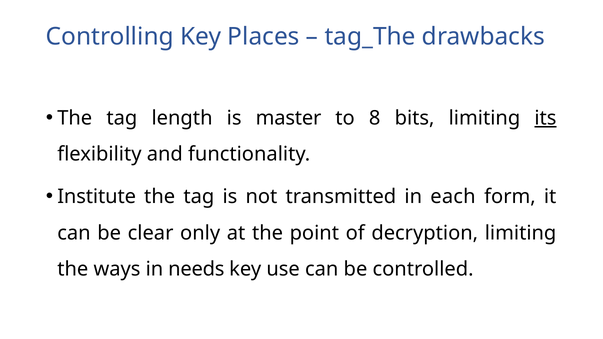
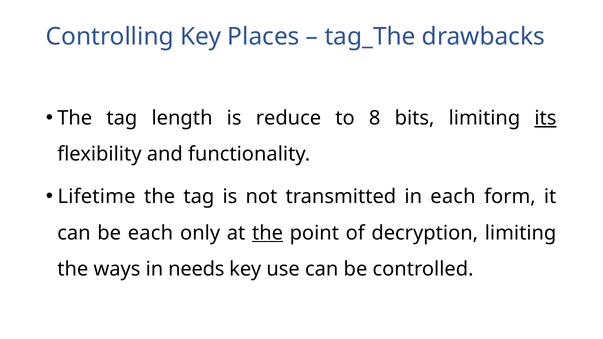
master: master -> reduce (288, 118)
Institute: Institute -> Lifetime (97, 197)
be clear: clear -> each (150, 233)
the underline: none -> present (268, 233)
